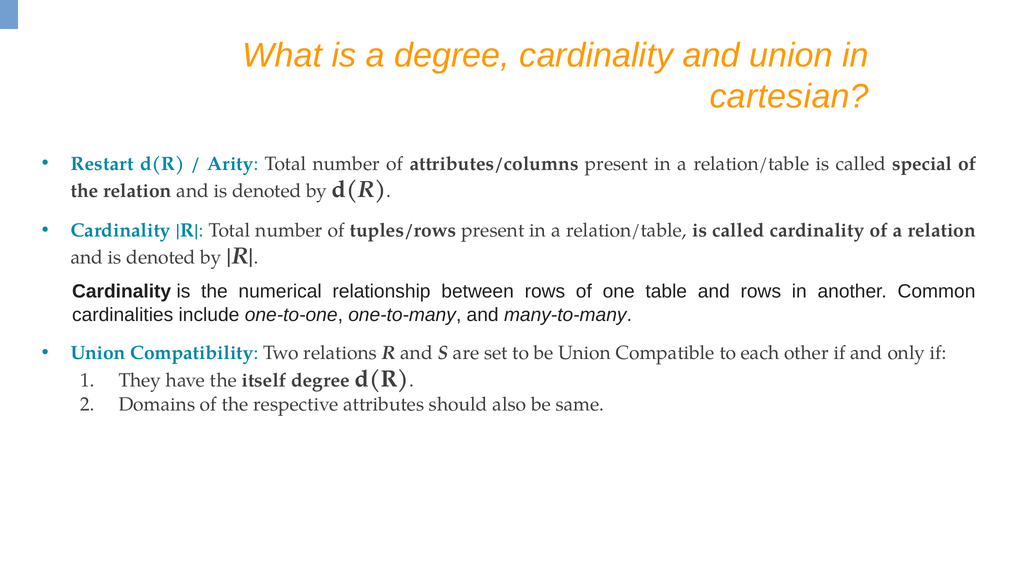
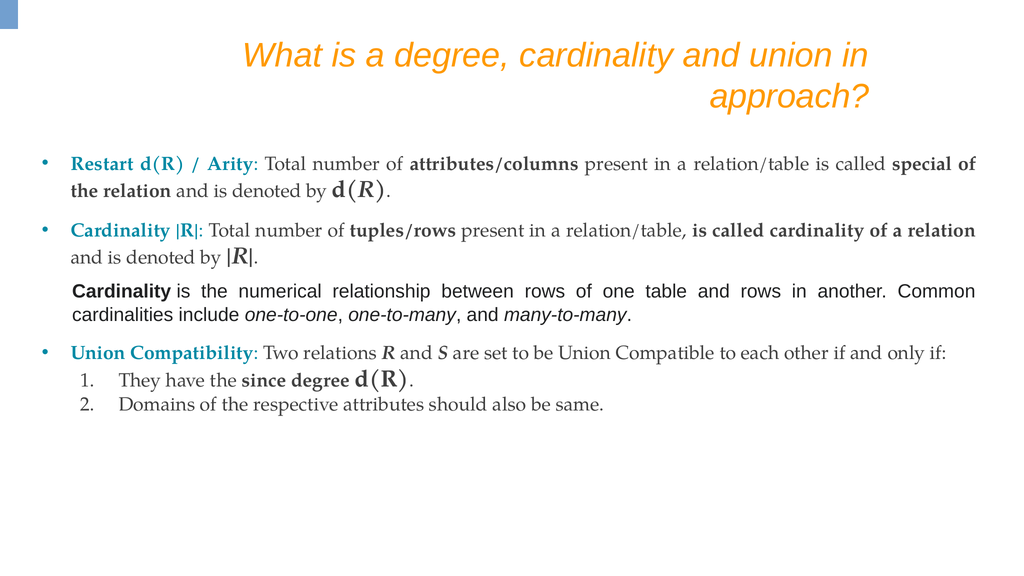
cartesian: cartesian -> approach (789, 96)
itself: itself -> since (264, 380)
